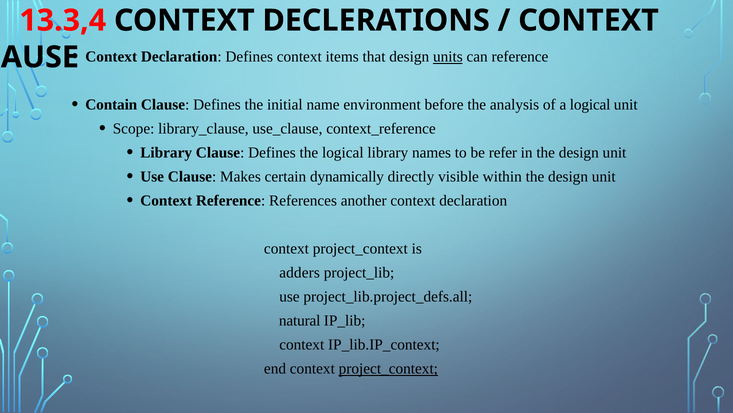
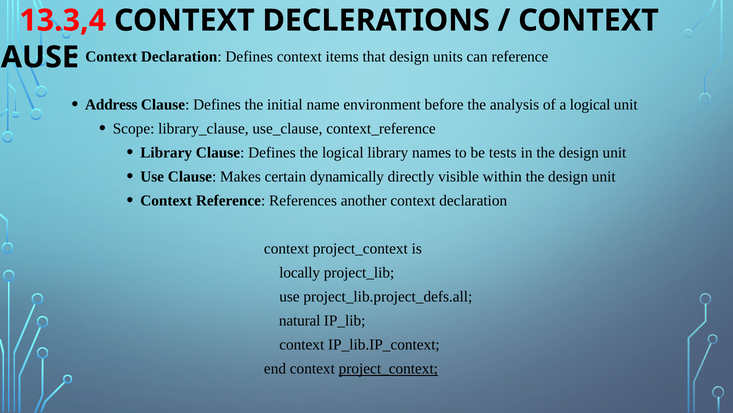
units underline: present -> none (448, 57)
Contain: Contain -> Address (111, 105)
refer: refer -> tests (503, 152)
adders: adders -> locally (300, 272)
